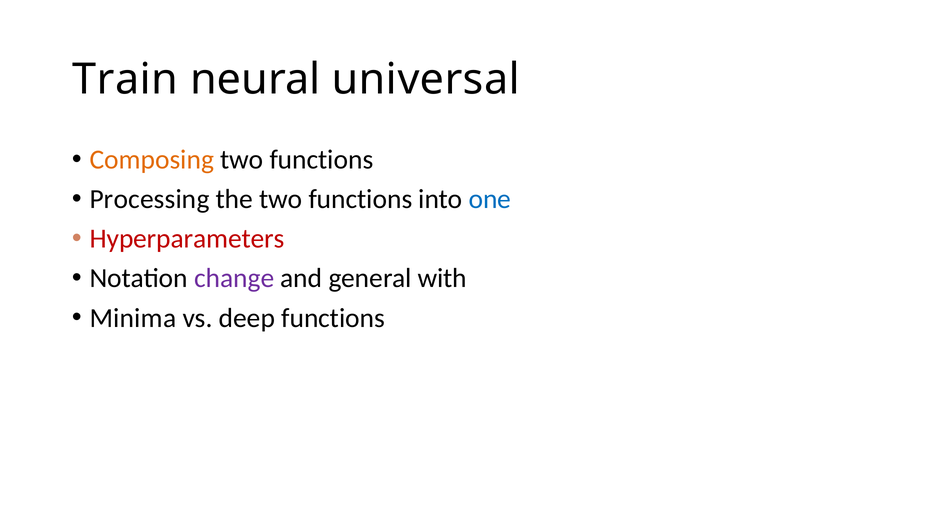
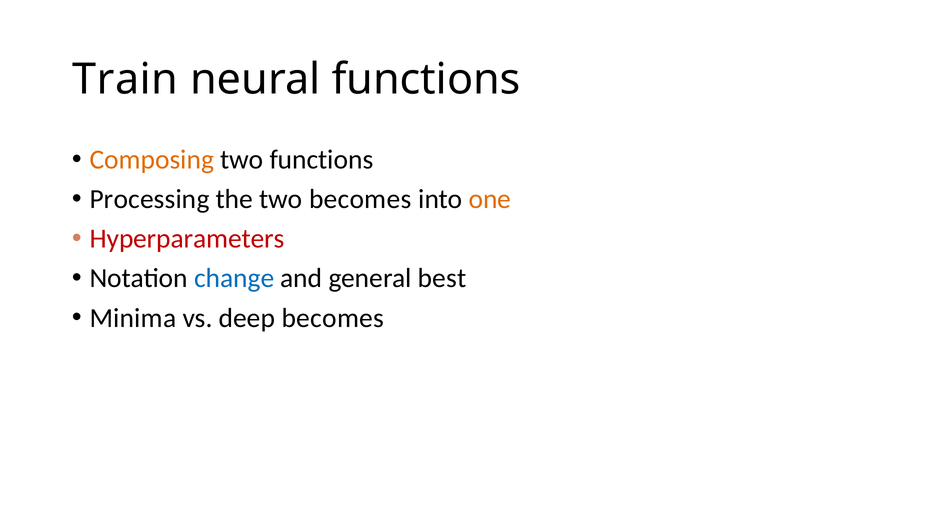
neural universal: universal -> functions (426, 79)
the two functions: functions -> becomes (360, 199)
one colour: blue -> orange (490, 199)
change colour: purple -> blue (234, 278)
with: with -> best (442, 278)
deep functions: functions -> becomes (333, 318)
